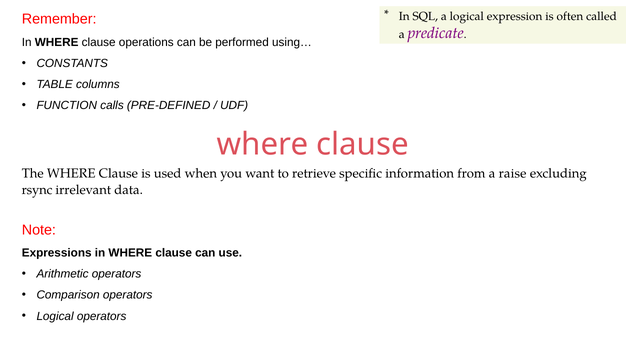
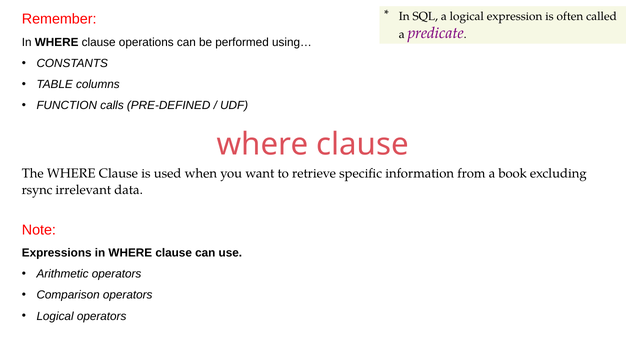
raise: raise -> book (513, 173)
